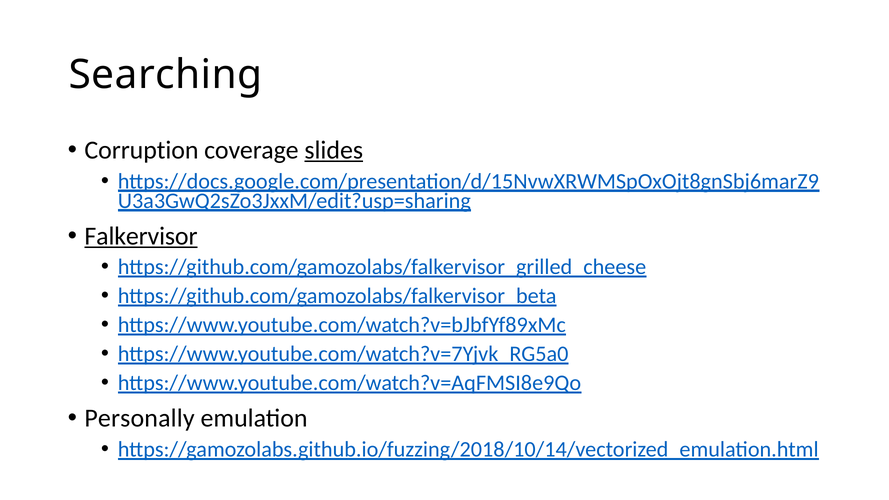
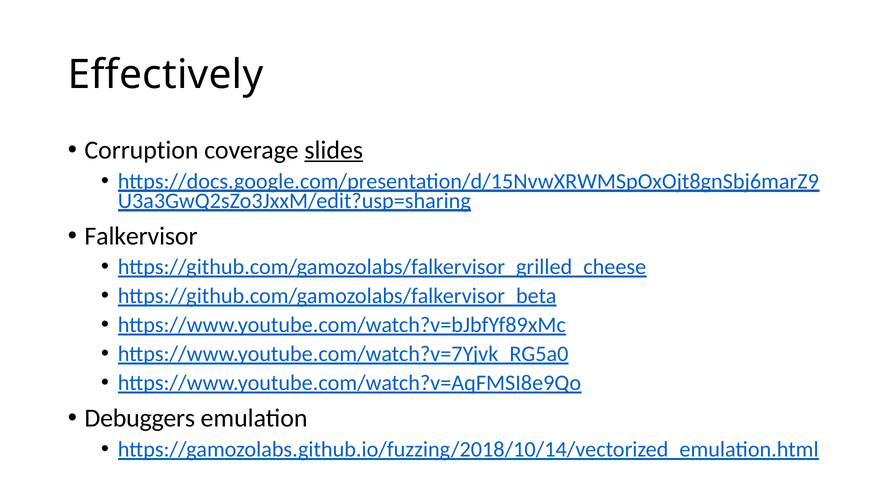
Searching: Searching -> Effectively (166, 75)
Falkervisor underline: present -> none (141, 236)
Personally: Personally -> Debuggers (140, 418)
